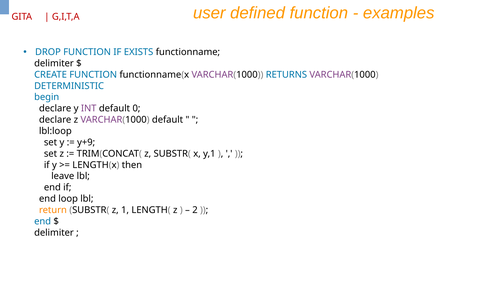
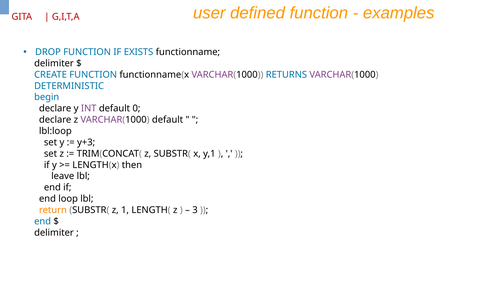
y+9: y+9 -> y+3 (86, 142)
2: 2 -> 3 (195, 210)
